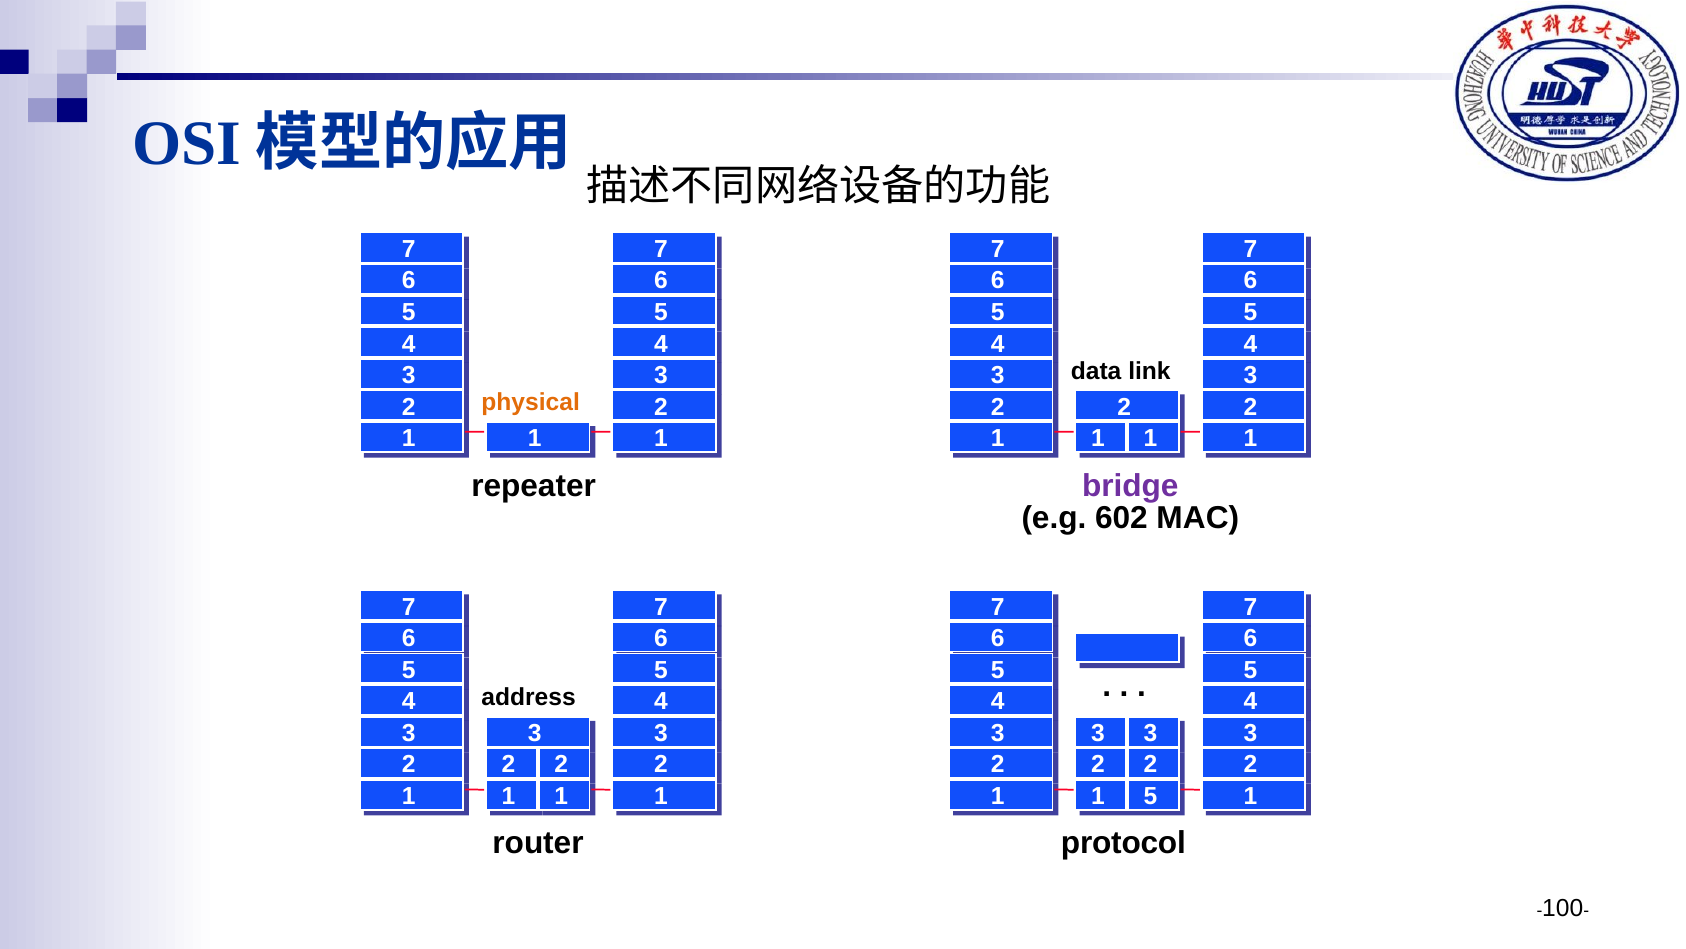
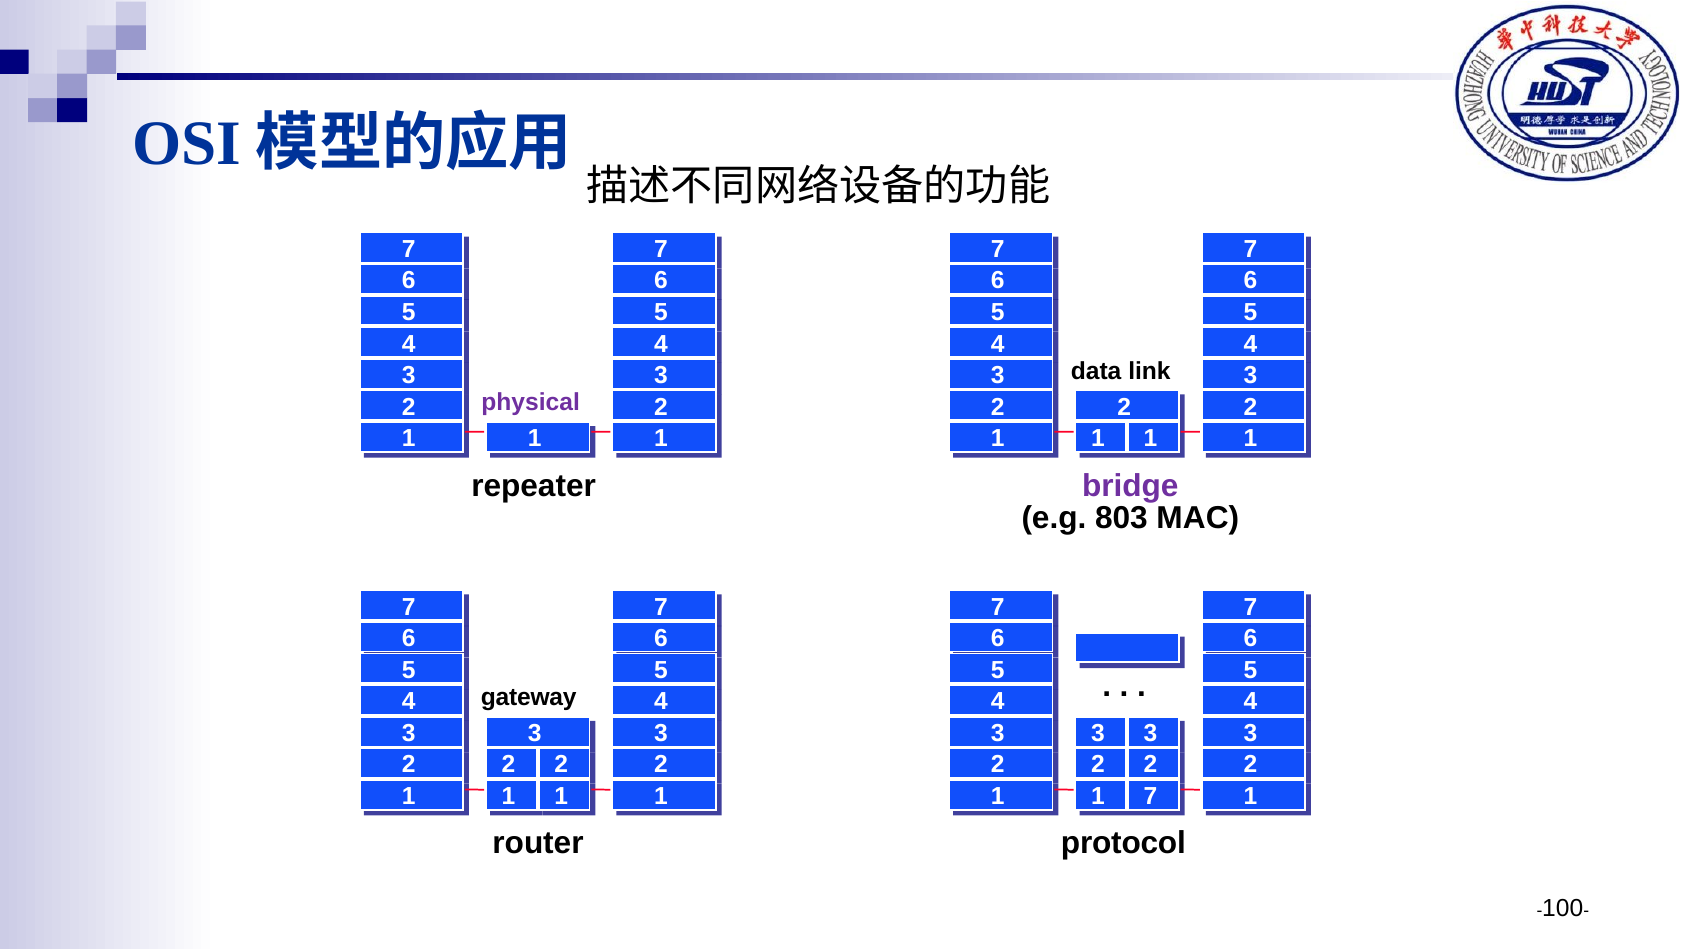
physical colour: orange -> purple (531, 403)
602: 602 -> 803 (1121, 518)
address: address -> gateway (529, 697)
1 5: 5 -> 7 (1150, 796)
